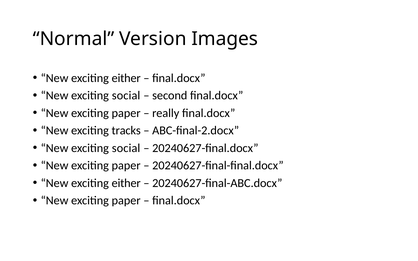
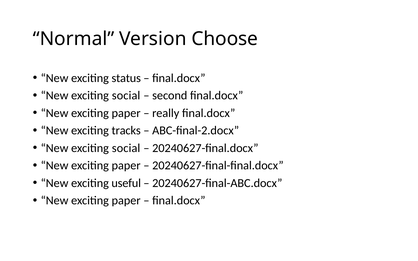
Images: Images -> Choose (225, 39)
either: either -> status (126, 78)
either: either -> useful (126, 183)
